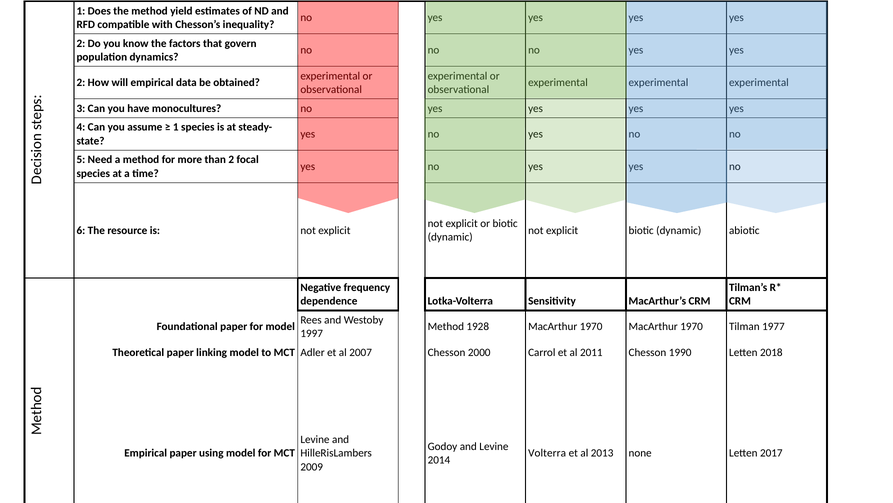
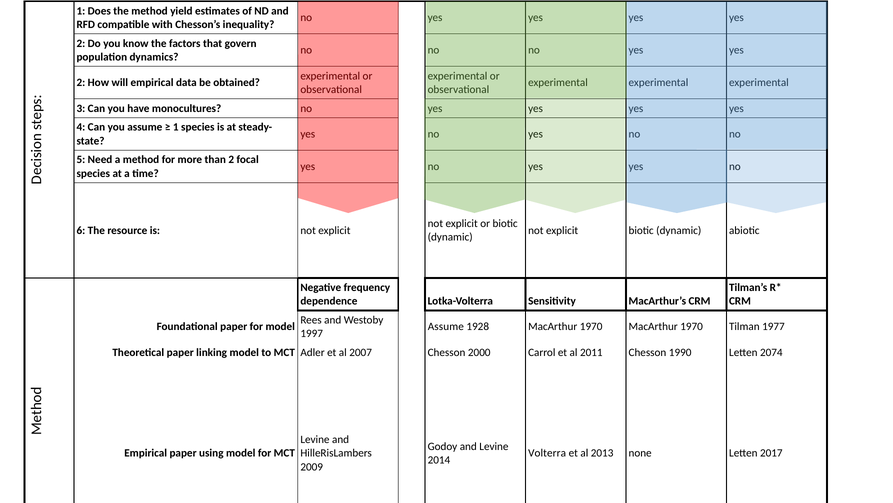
Method: Method -> Assume (446, 326)
2018: 2018 -> 2074 (771, 352)
